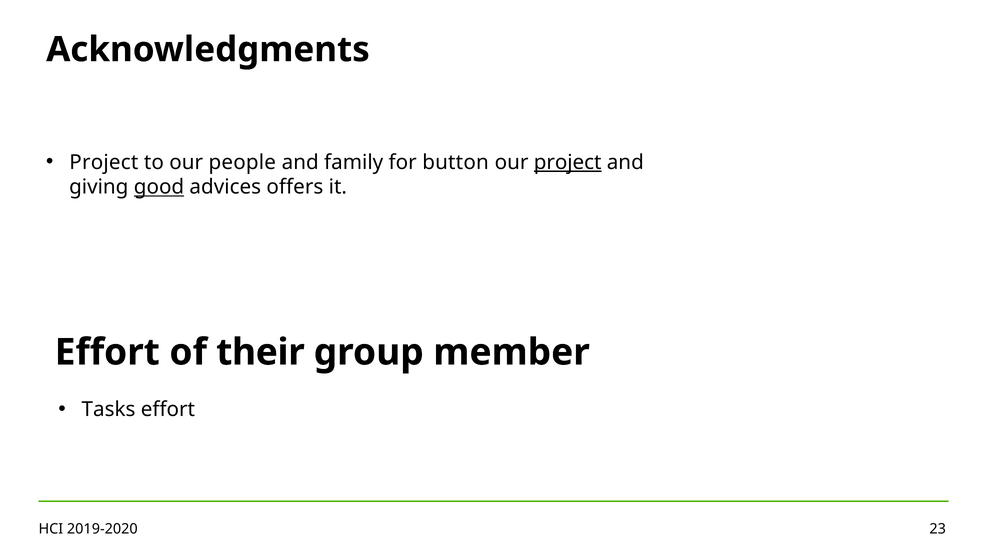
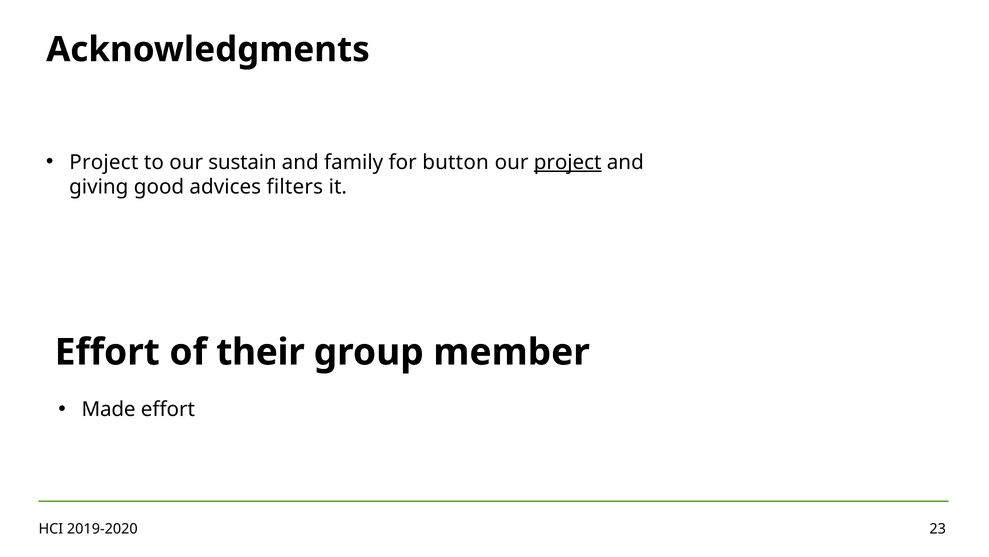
people: people -> sustain (242, 162)
good underline: present -> none (159, 187)
offers: offers -> filters (295, 187)
Tasks: Tasks -> Made (109, 409)
